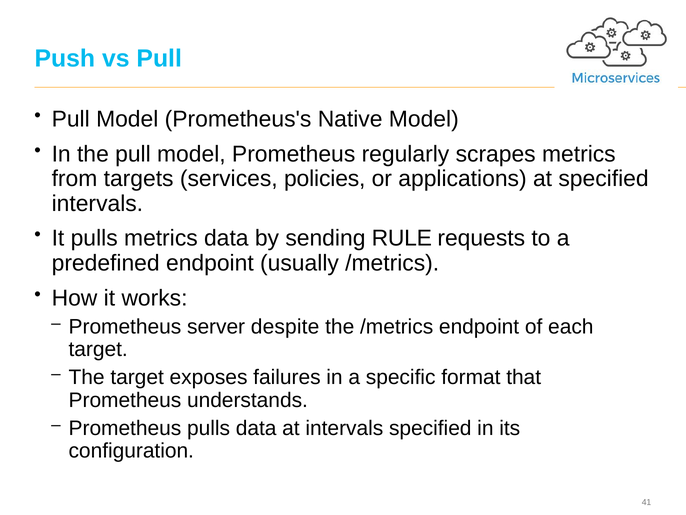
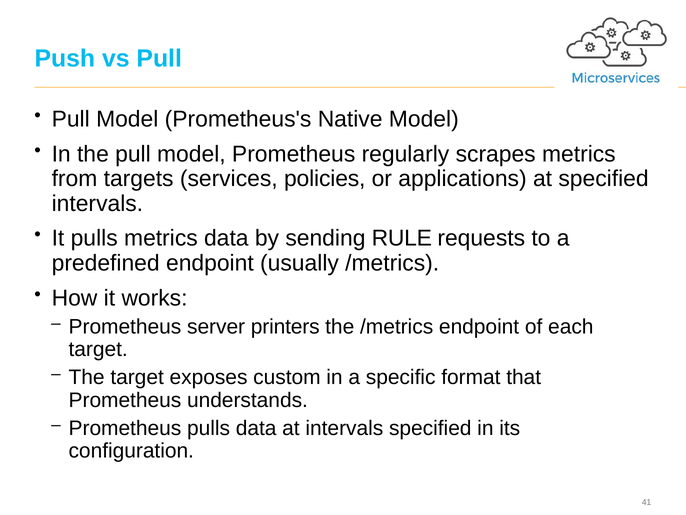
despite: despite -> printers (285, 327)
failures: failures -> custom (287, 377)
